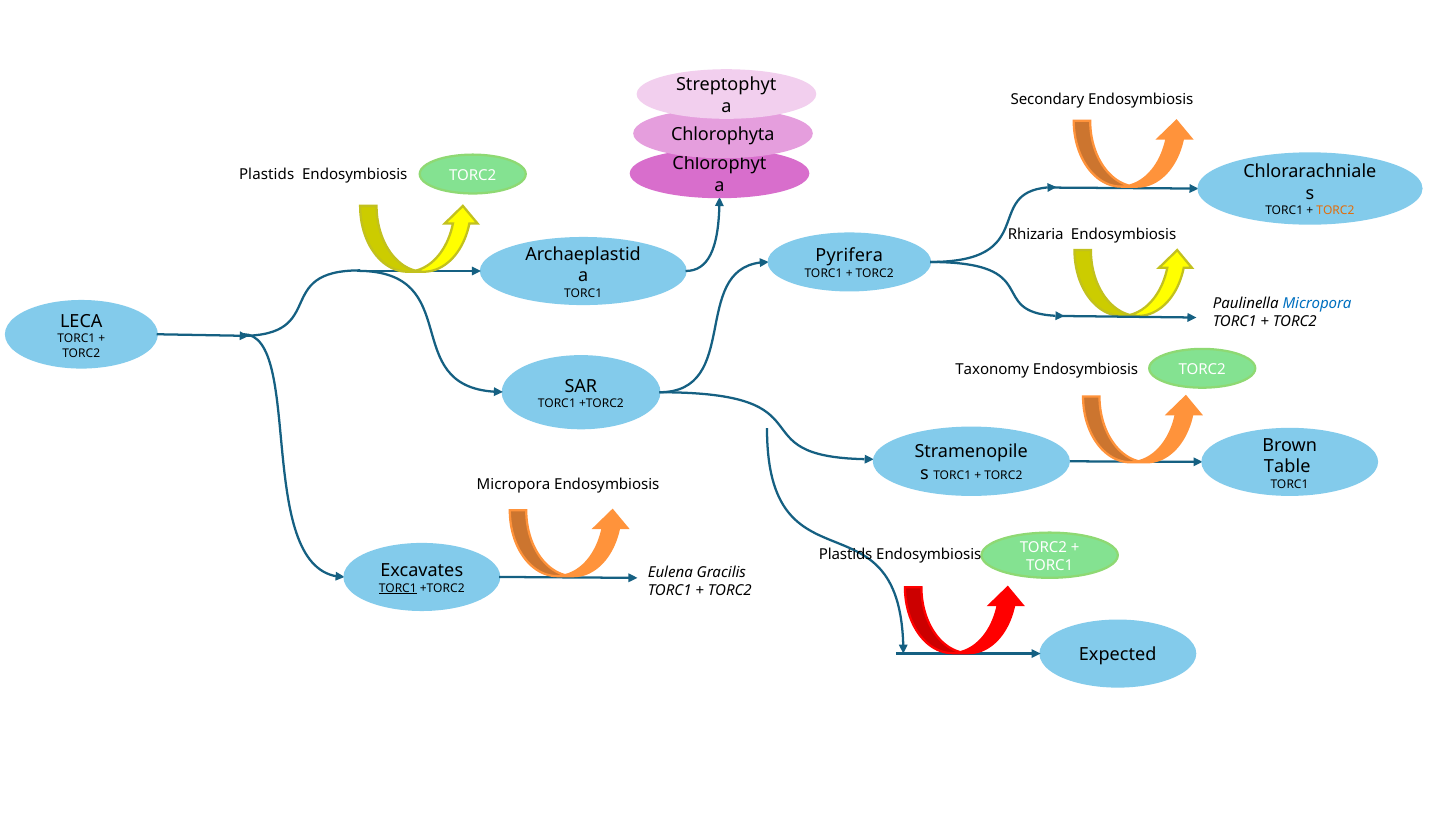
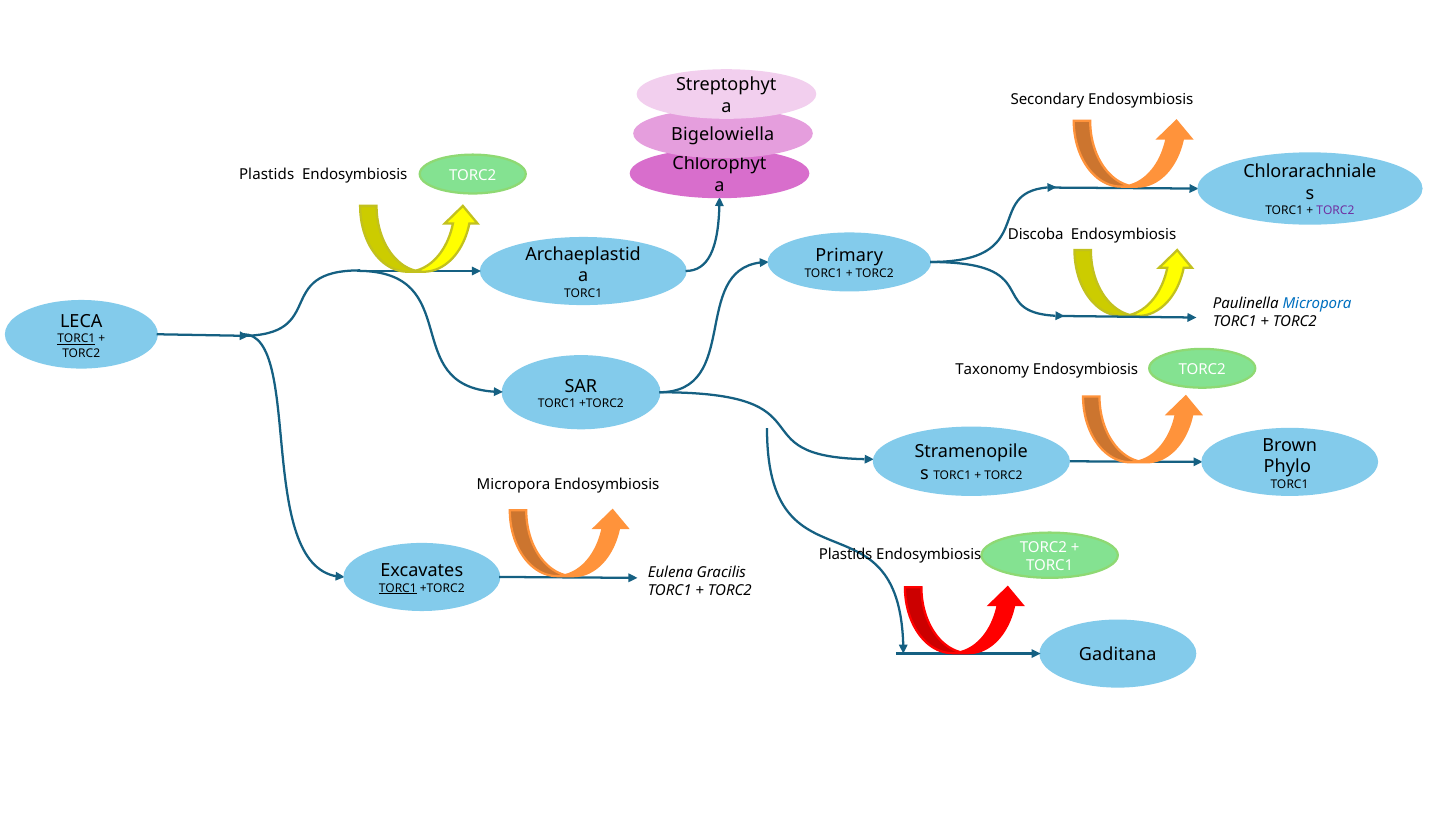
Chlorophyta: Chlorophyta -> Bigelowiella (723, 135)
TORC2 colour: orange -> purple (1335, 211)
Rhizaria: Rhizaria -> Discoba (1036, 234)
Pyrifera: Pyrifera -> Primary (849, 256)
TORC1 underline: none -> present (76, 339)
Table: Table -> Phylo (1287, 467)
Expected: Expected -> Gaditana (1118, 655)
